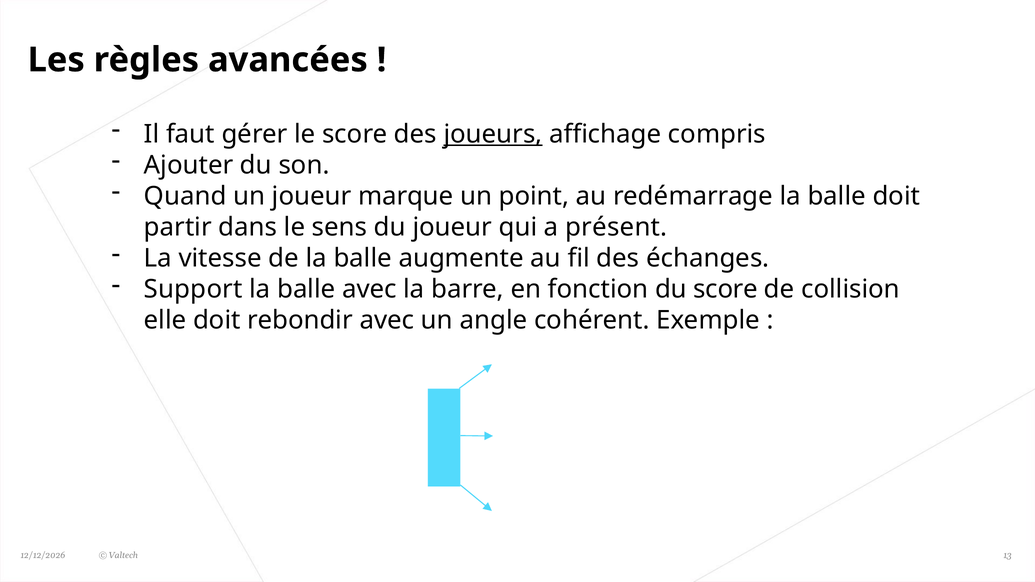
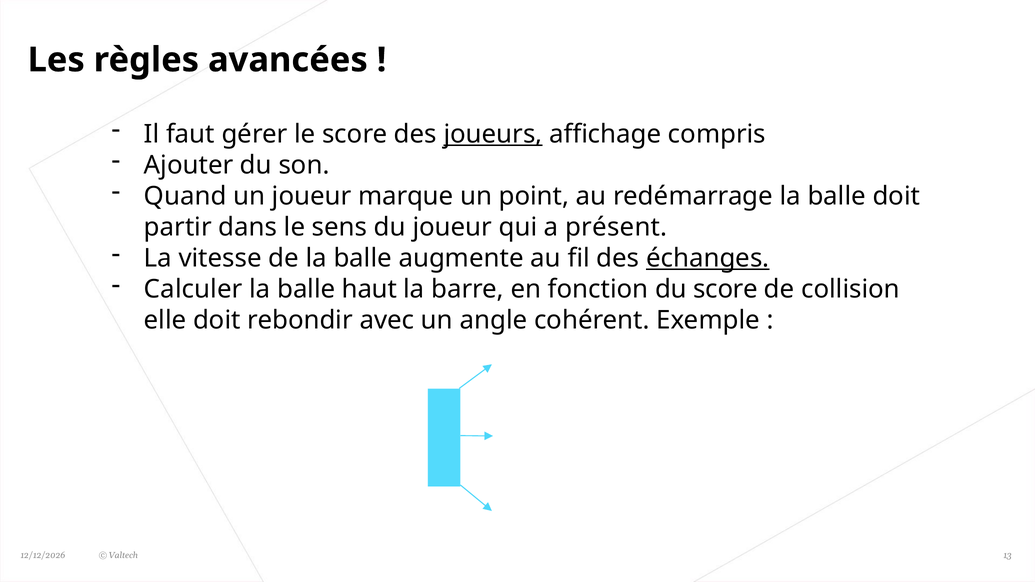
échanges underline: none -> present (708, 258)
Support: Support -> Calculer (193, 289)
balle avec: avec -> haut (369, 289)
